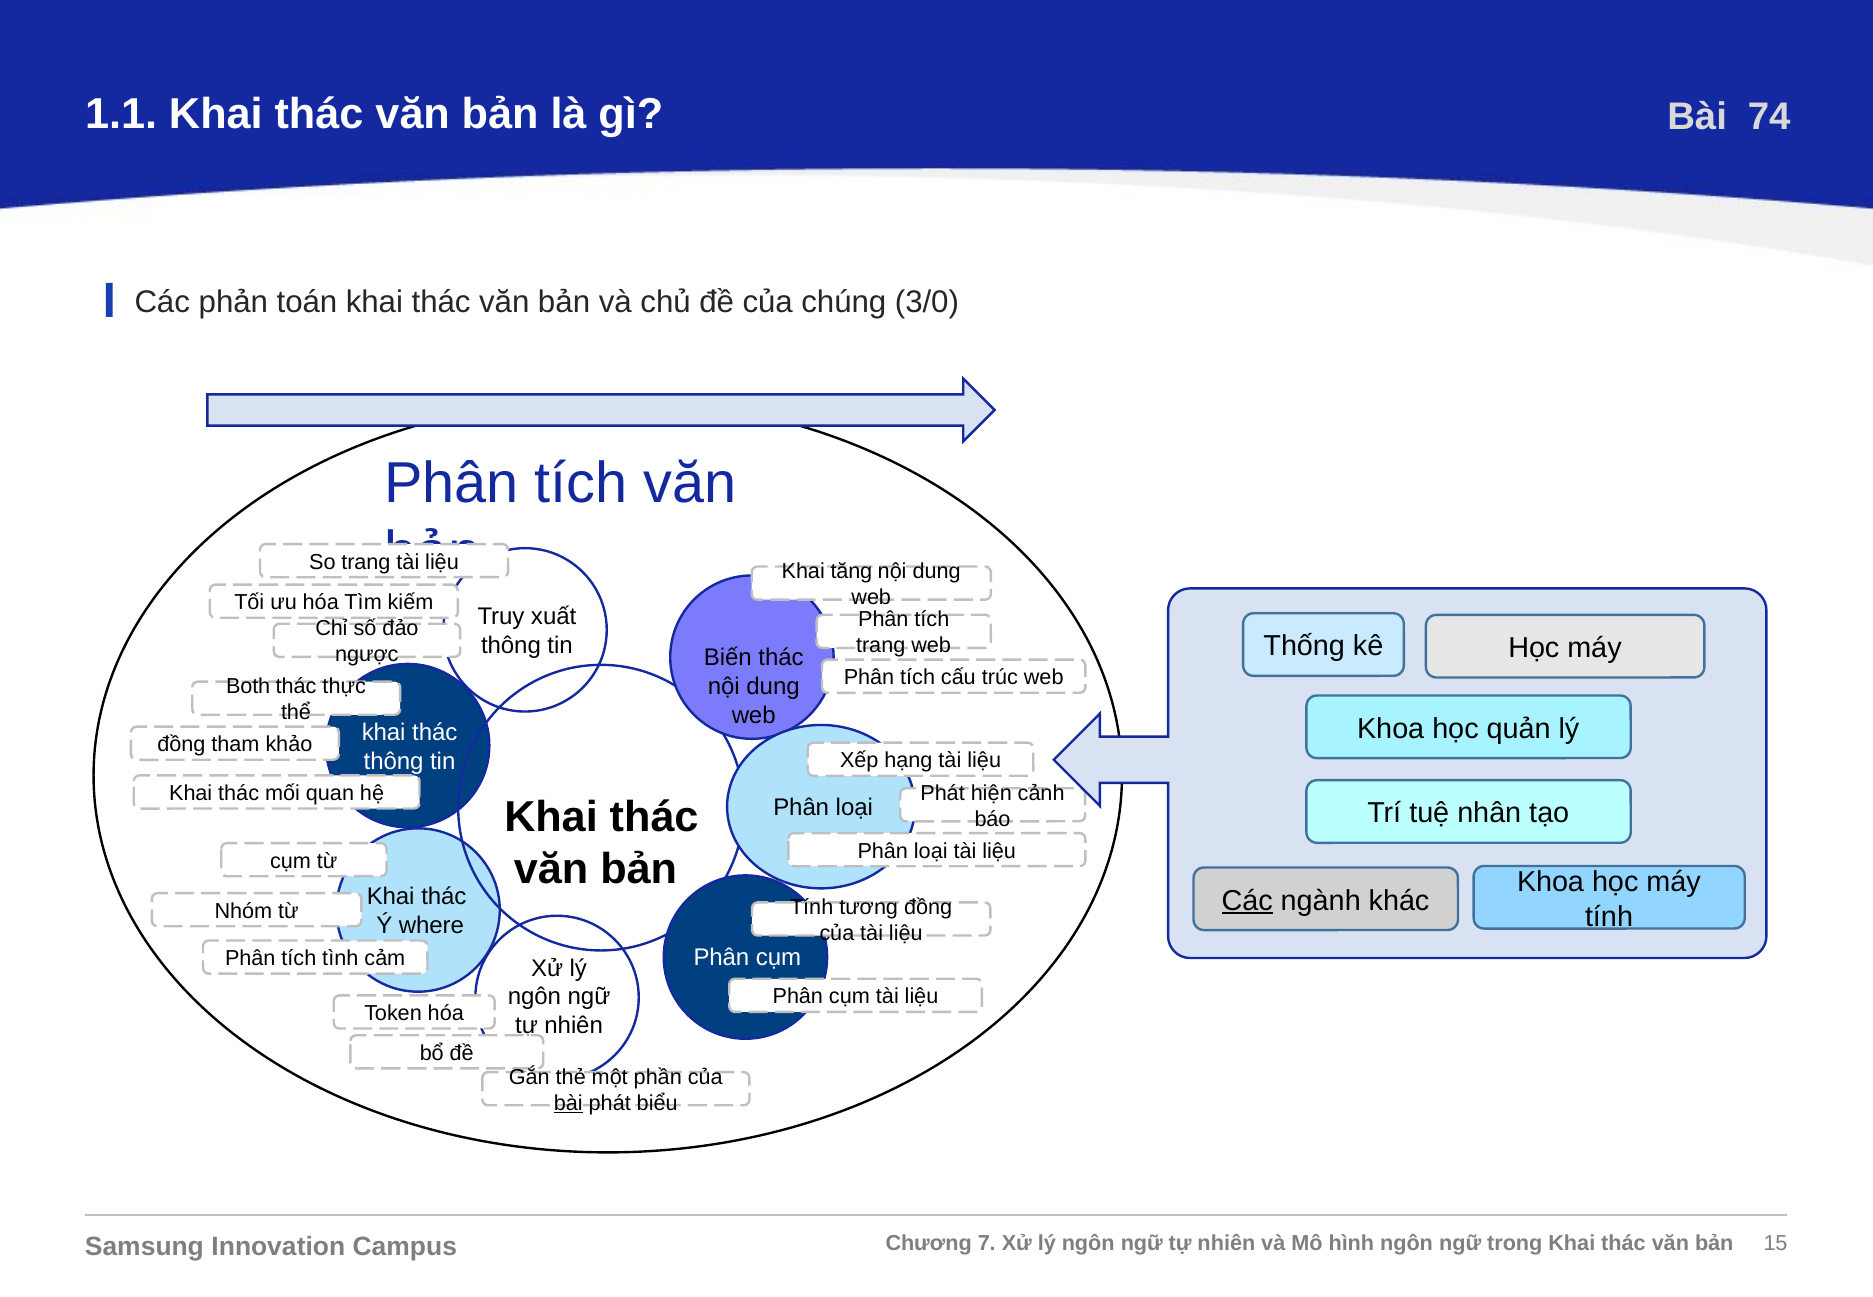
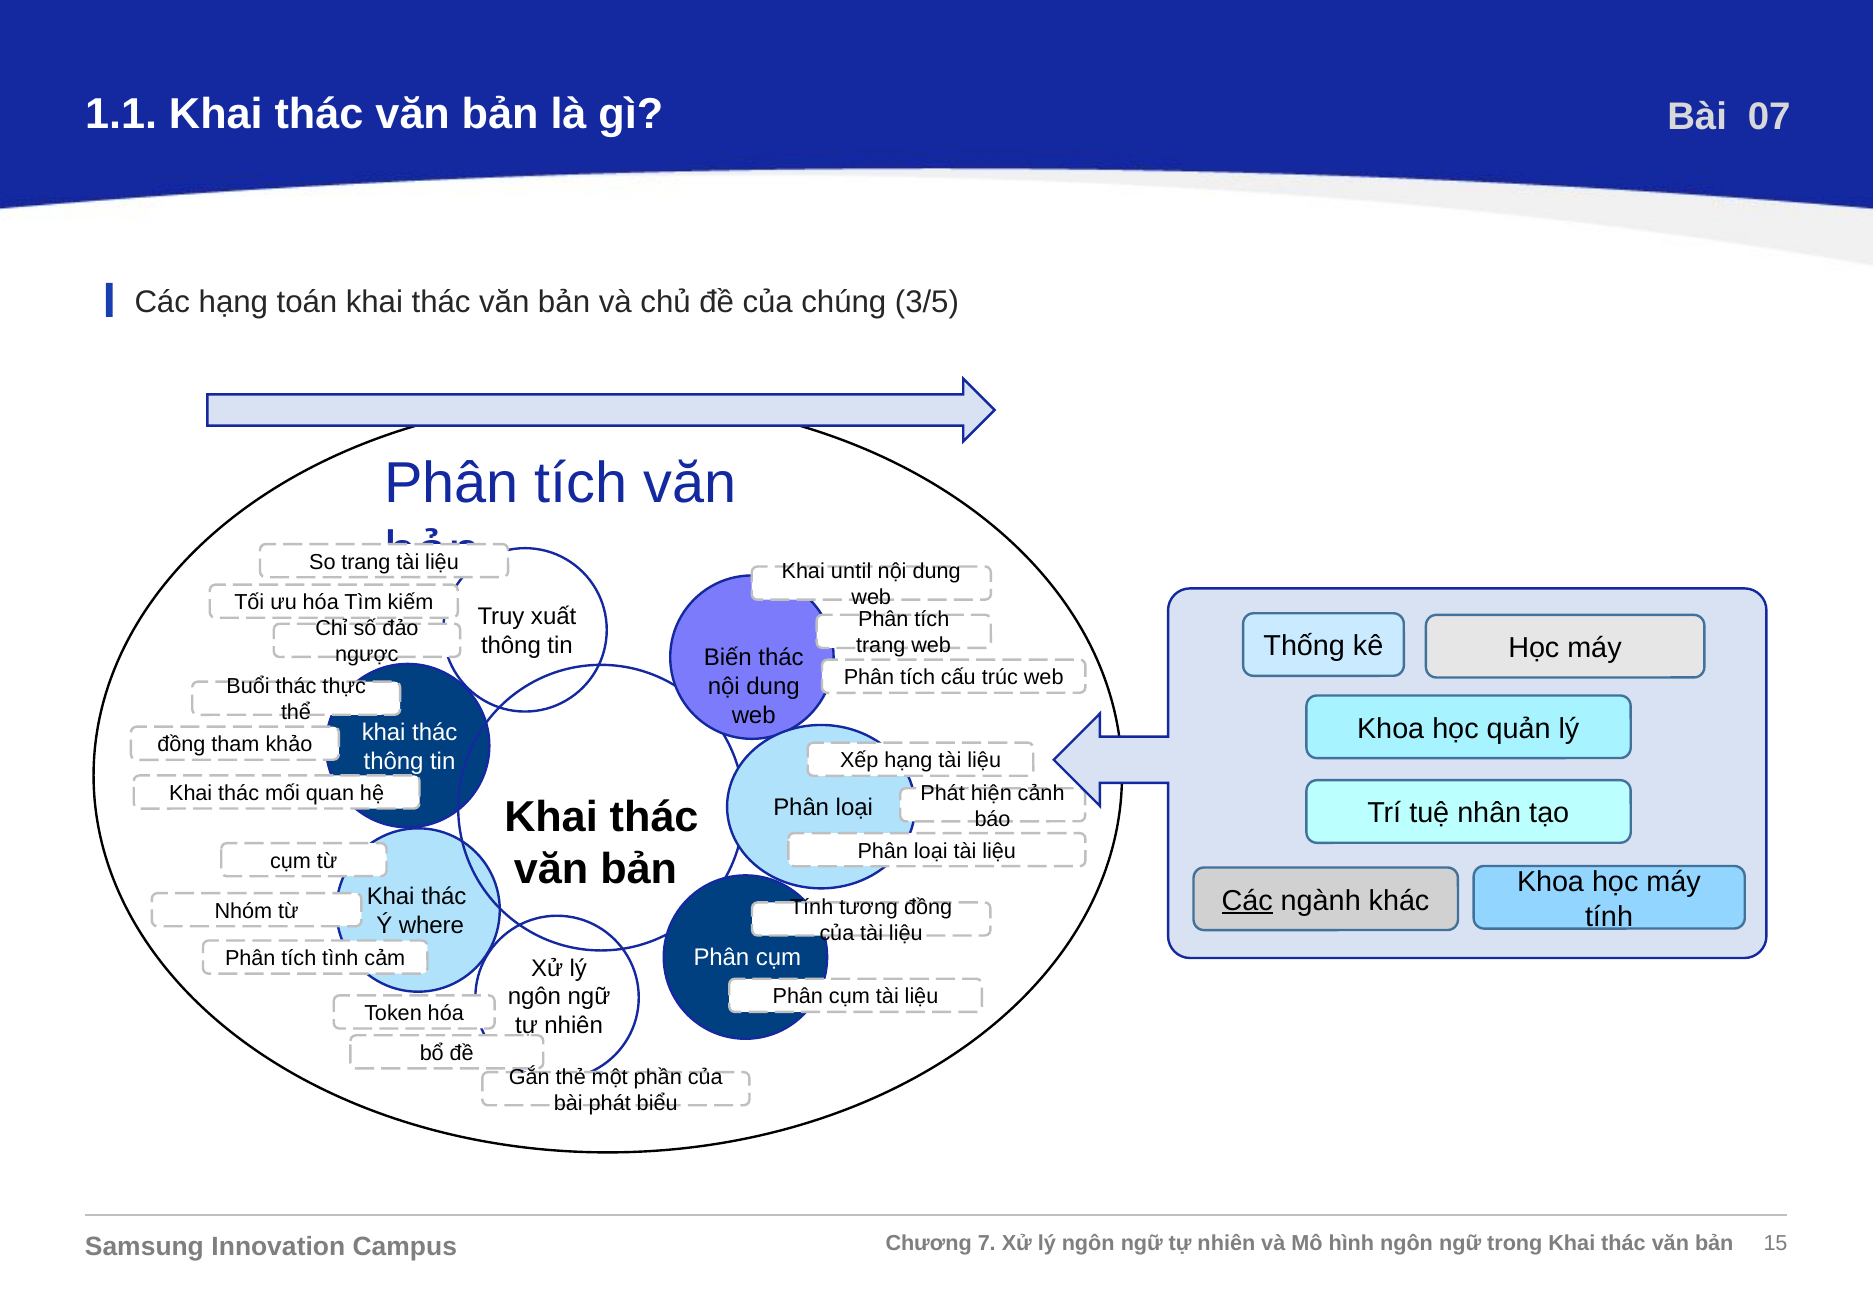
74: 74 -> 07 (1769, 117)
Các phản: phản -> hạng (233, 302)
3/0: 3/0 -> 3/5 (927, 302)
tăng: tăng -> until (851, 572)
Both: Both -> Buổi (248, 687)
bài underline: present -> none (568, 1103)
